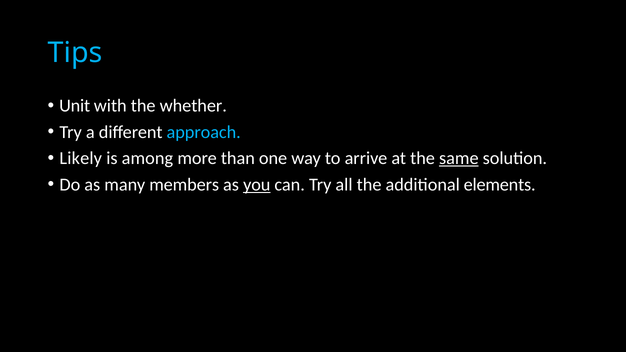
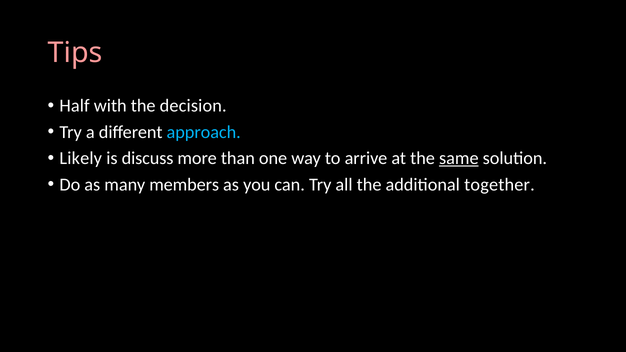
Tips colour: light blue -> pink (75, 53)
Unit: Unit -> Half (75, 106)
whether: whether -> decision (193, 106)
among: among -> discuss (148, 158)
you underline: present -> none (257, 185)
elements: elements -> together (499, 185)
